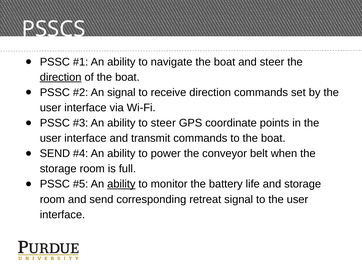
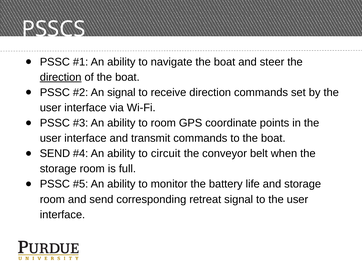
to steer: steer -> room (163, 123)
power: power -> circuit (166, 153)
ability underline: present -> none (121, 184)
